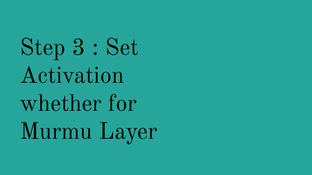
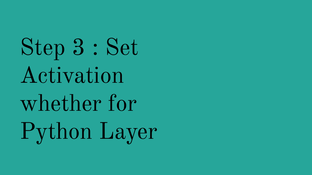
Murmu: Murmu -> Python (56, 131)
